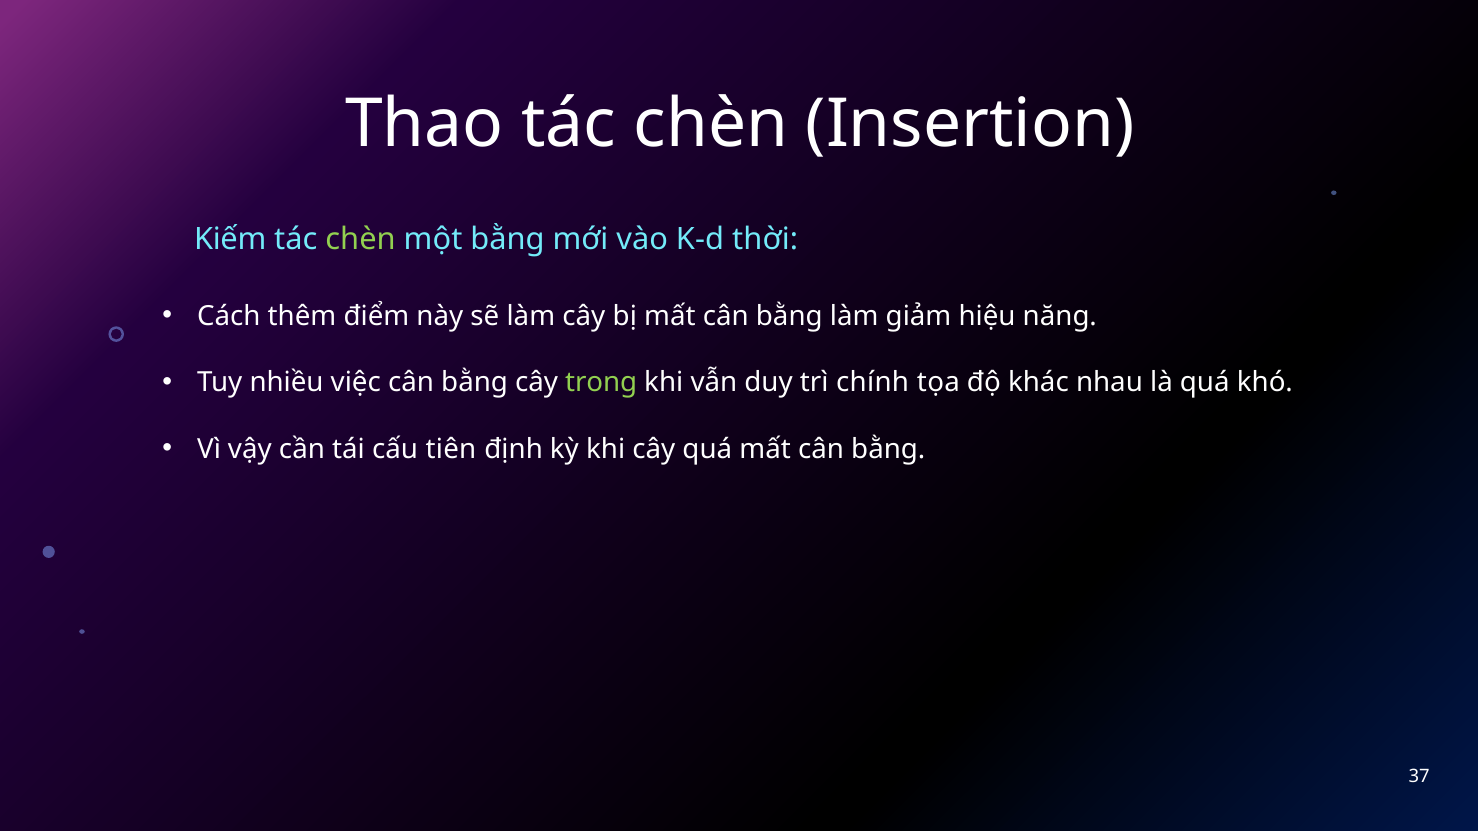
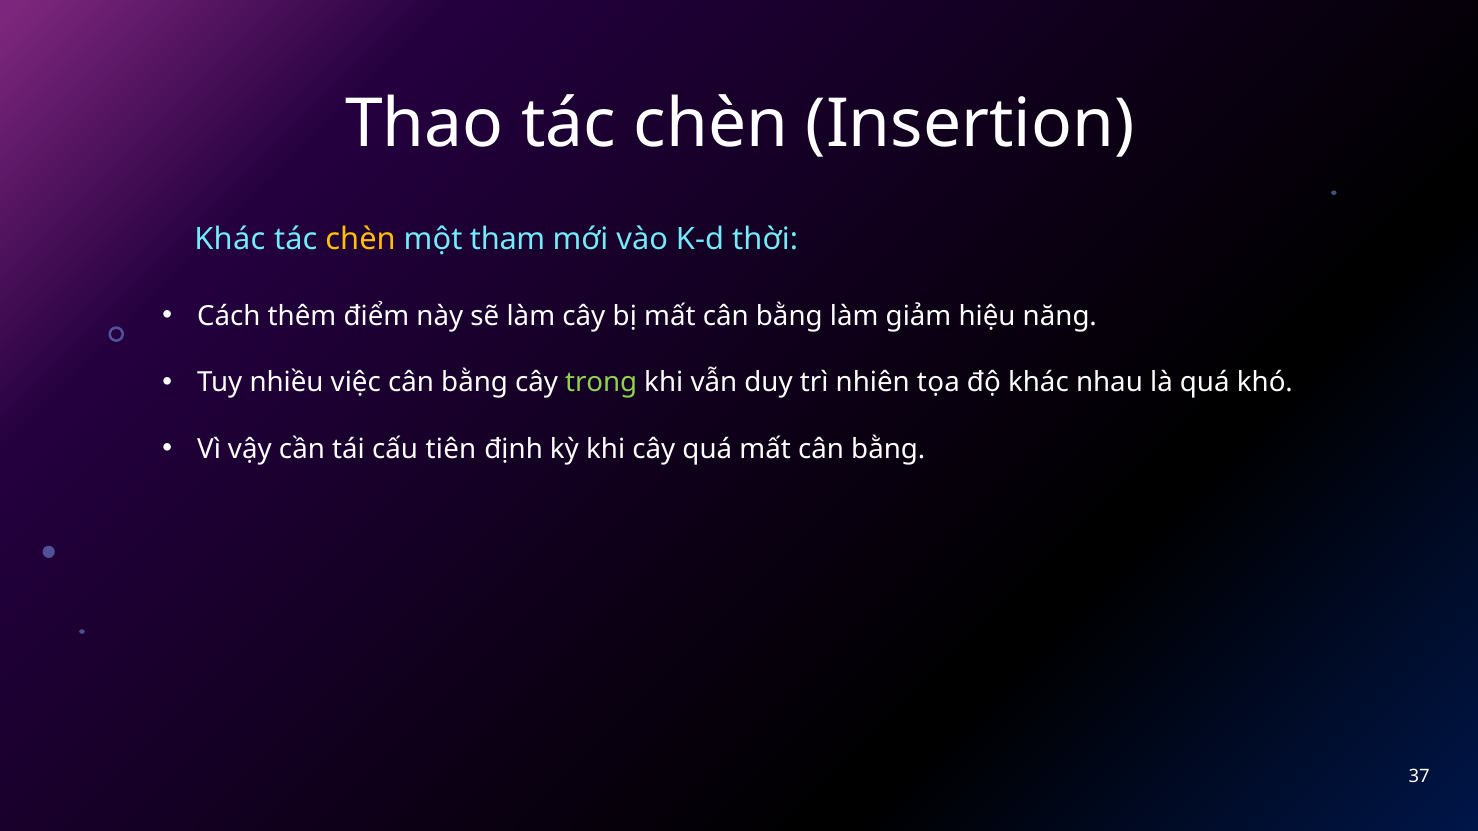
Kiếm: Kiếm -> Khác (230, 240)
chèn colour: light green -> yellow (361, 240)
một bằng: bằng -> tham (508, 240)
chính: chính -> nhiên (873, 383)
